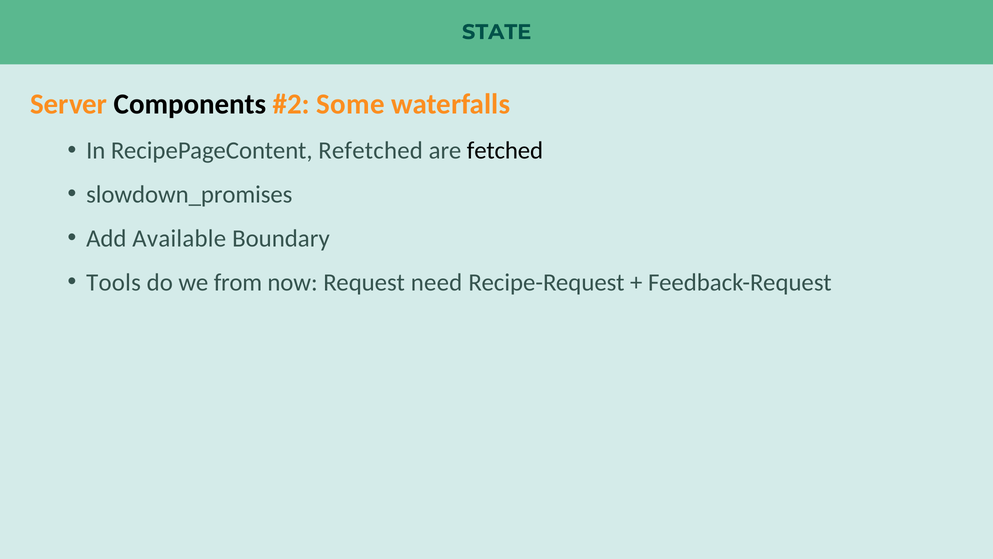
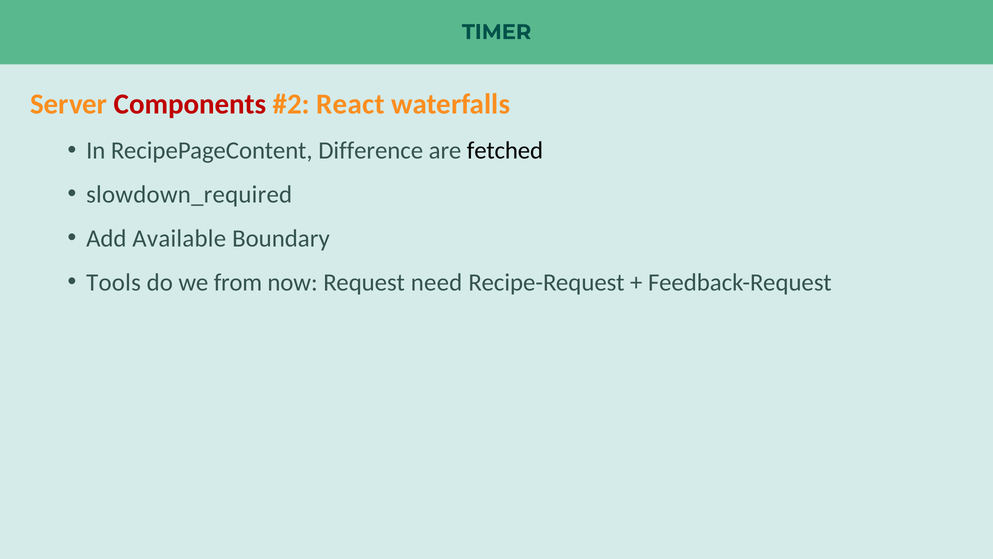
STATE: STATE -> TIMER (497, 32)
Components colour: black -> red (190, 104)
Some: Some -> React (351, 104)
Refetched: Refetched -> Difference (371, 151)
slowdown_promises: slowdown_promises -> slowdown_required (189, 194)
